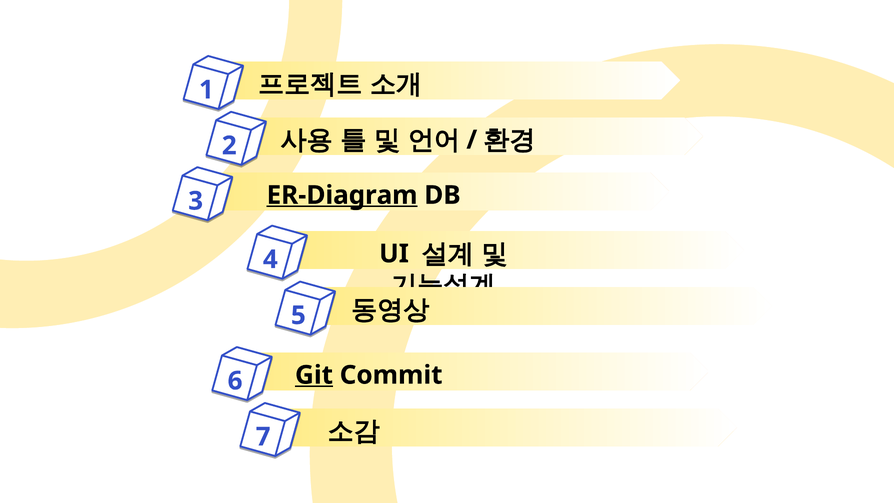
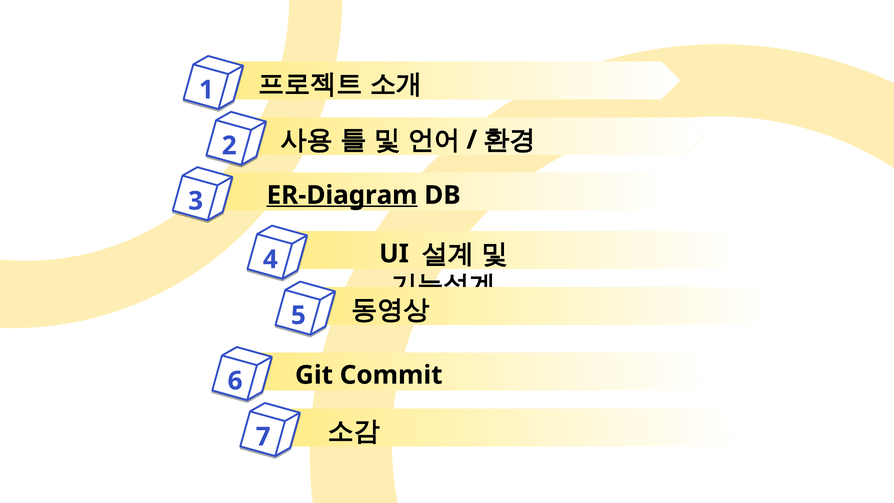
Git underline: present -> none (314, 375)
